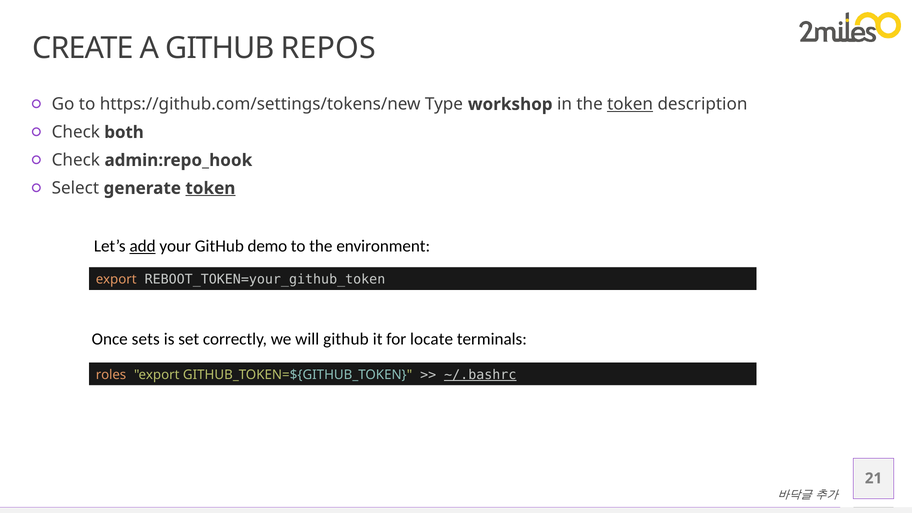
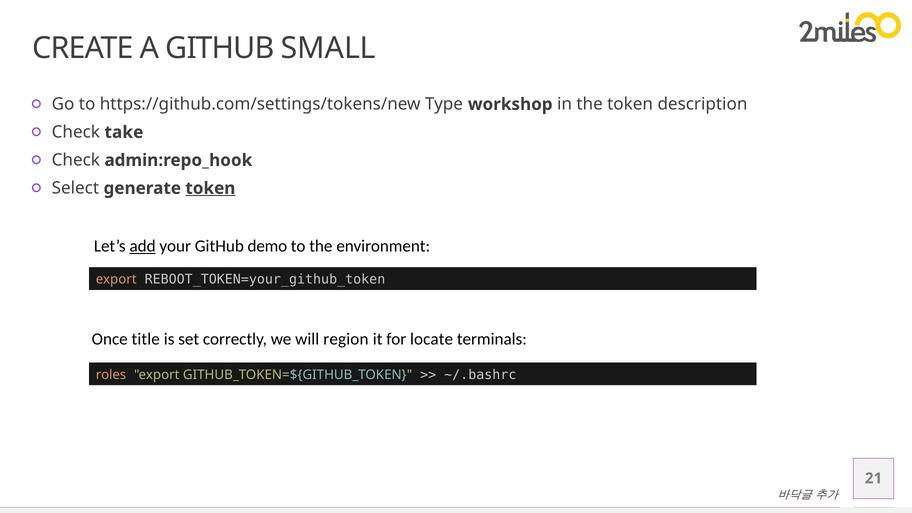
REPOS: REPOS -> SMALL (328, 48)
token underline: present -> none (630, 104)
both: both -> take (124, 132)
sets: sets -> title (146, 339)
will github: github -> region (346, 339)
~/.bashrc underline: present -> none (480, 375)
